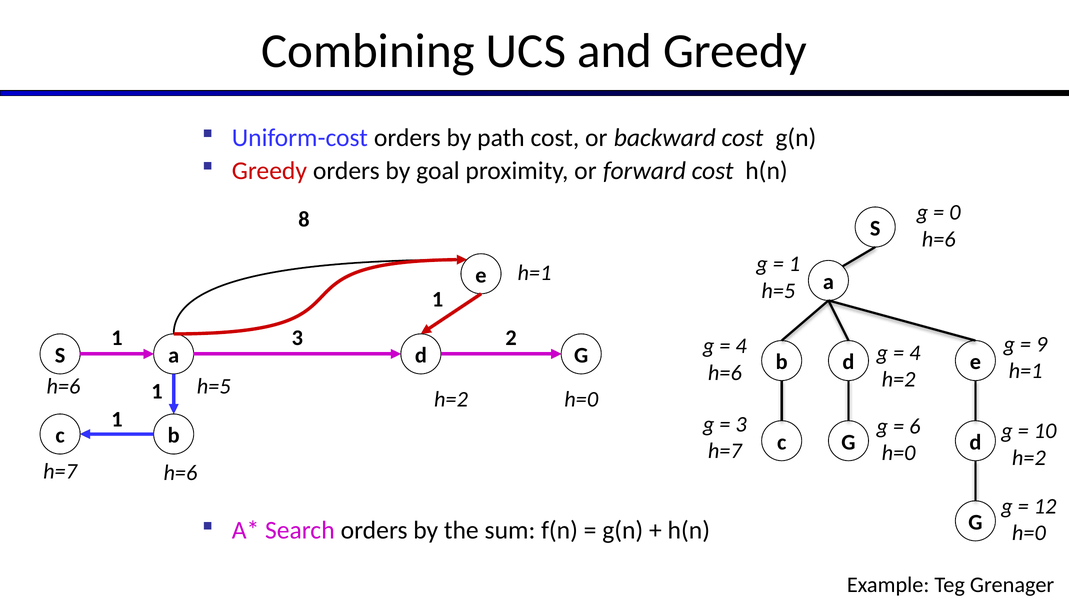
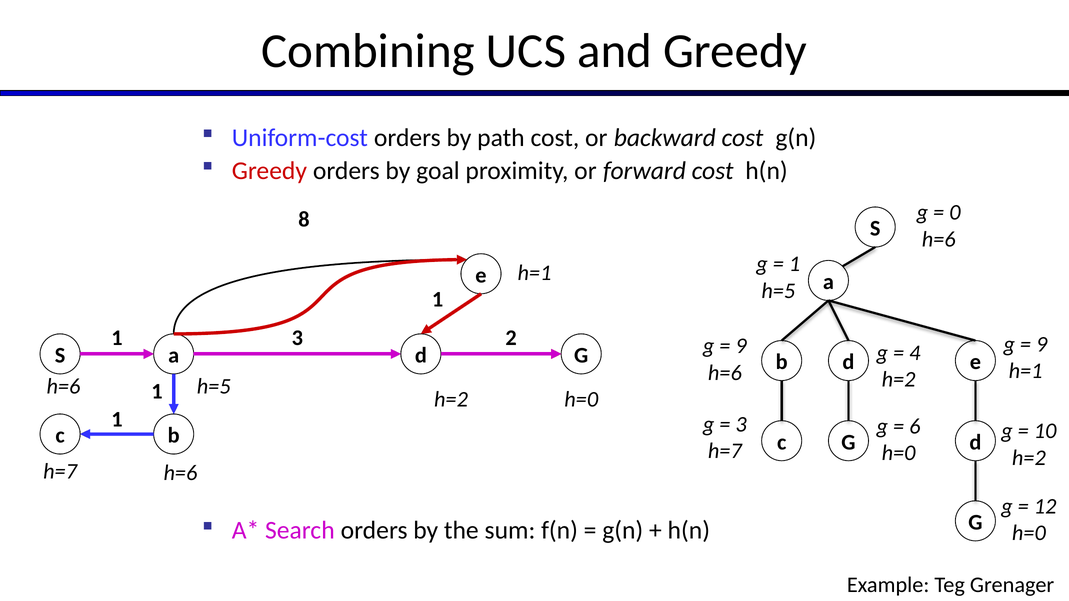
4: 4 -> 9 (741, 346)
